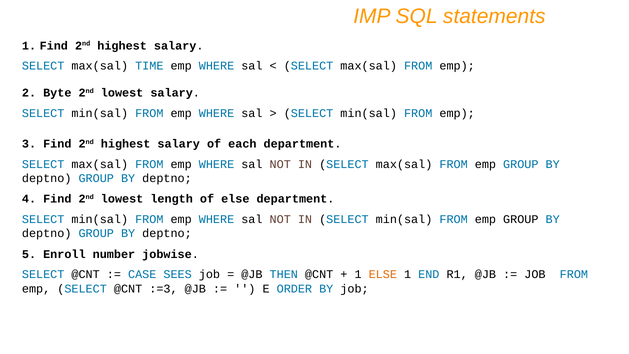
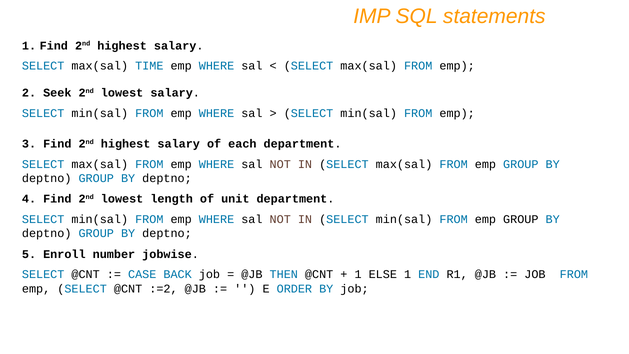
Byte: Byte -> Seek (57, 93)
of else: else -> unit (235, 199)
SEES: SEES -> BACK (178, 274)
ELSE colour: orange -> black (383, 274)
:=3: :=3 -> :=2 (163, 289)
